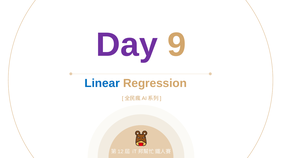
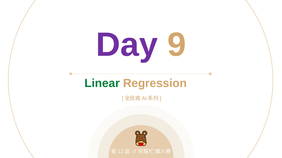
Linear colour: blue -> green (102, 83)
